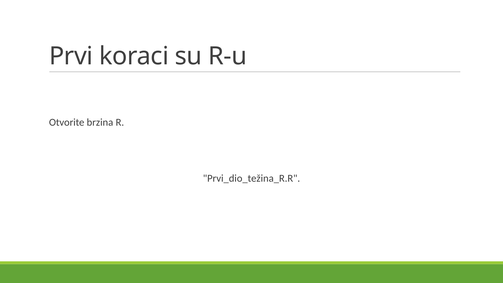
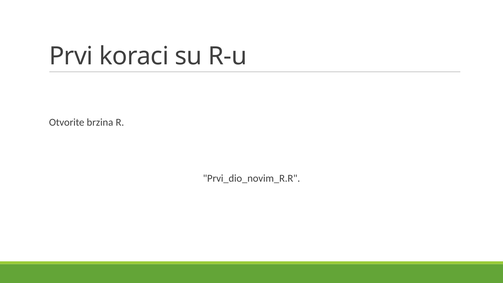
Prvi_dio_težina_R.R: Prvi_dio_težina_R.R -> Prvi_dio_novim_R.R (252, 178)
